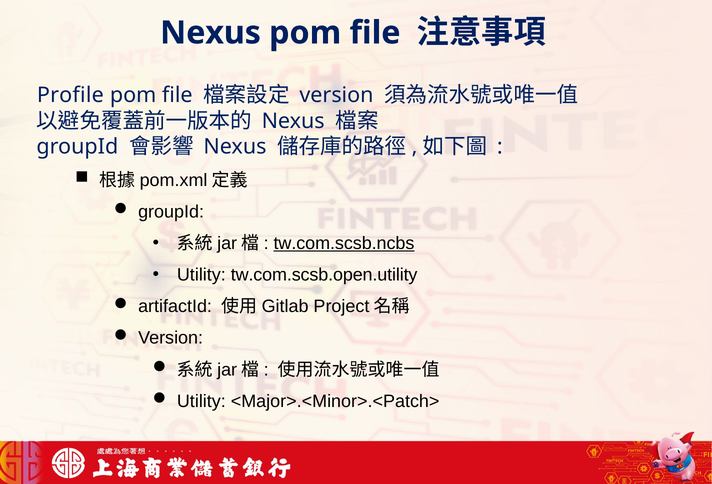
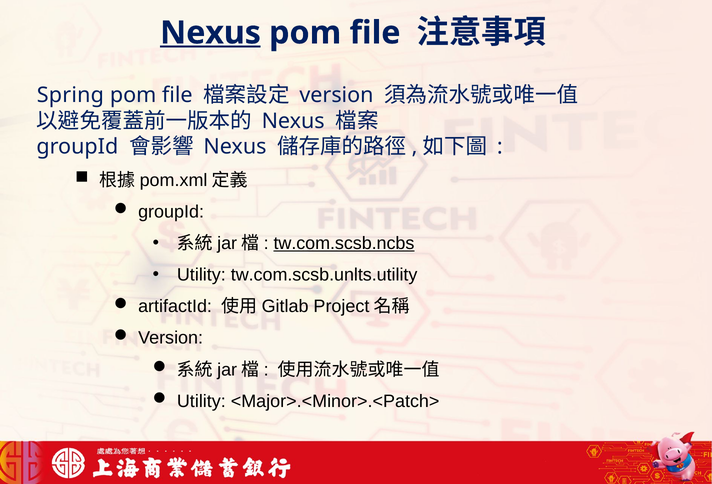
Nexus underline: none -> present (210, 33)
Profile: Profile -> Spring (70, 95)
tw.com.scsb.open.utility: tw.com.scsb.open.utility -> tw.com.scsb.unlts.utility (324, 275)
